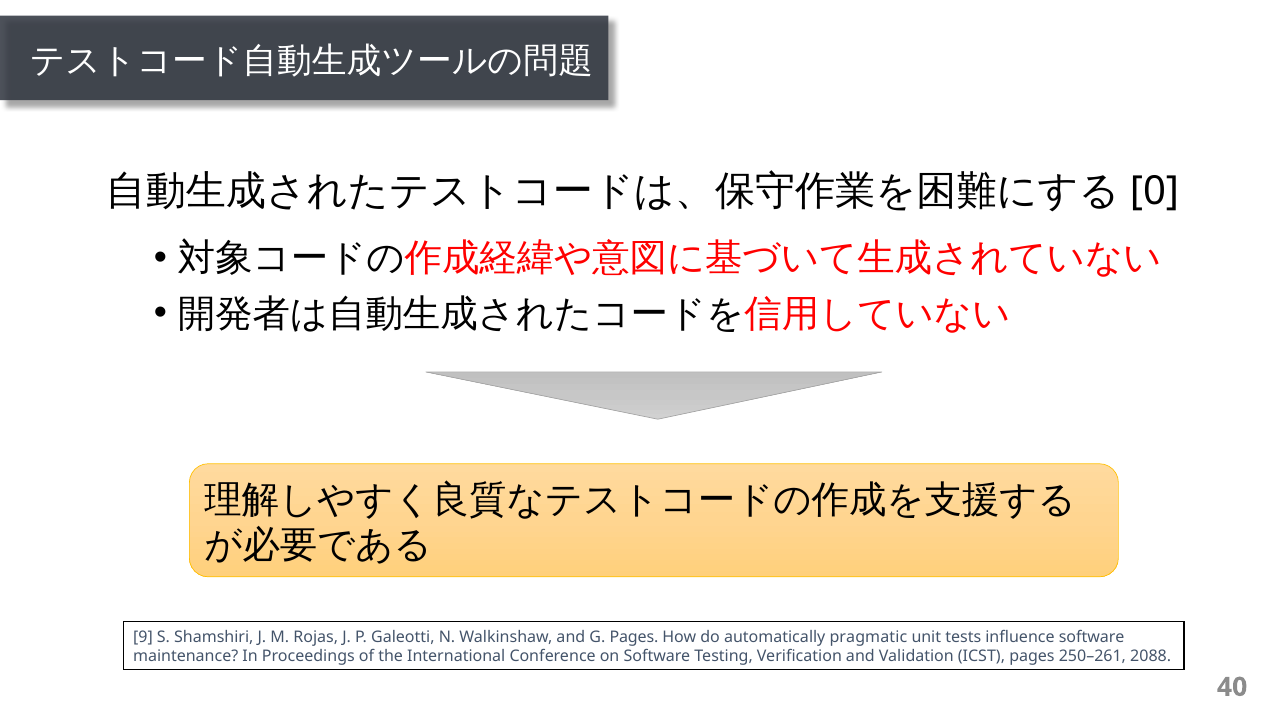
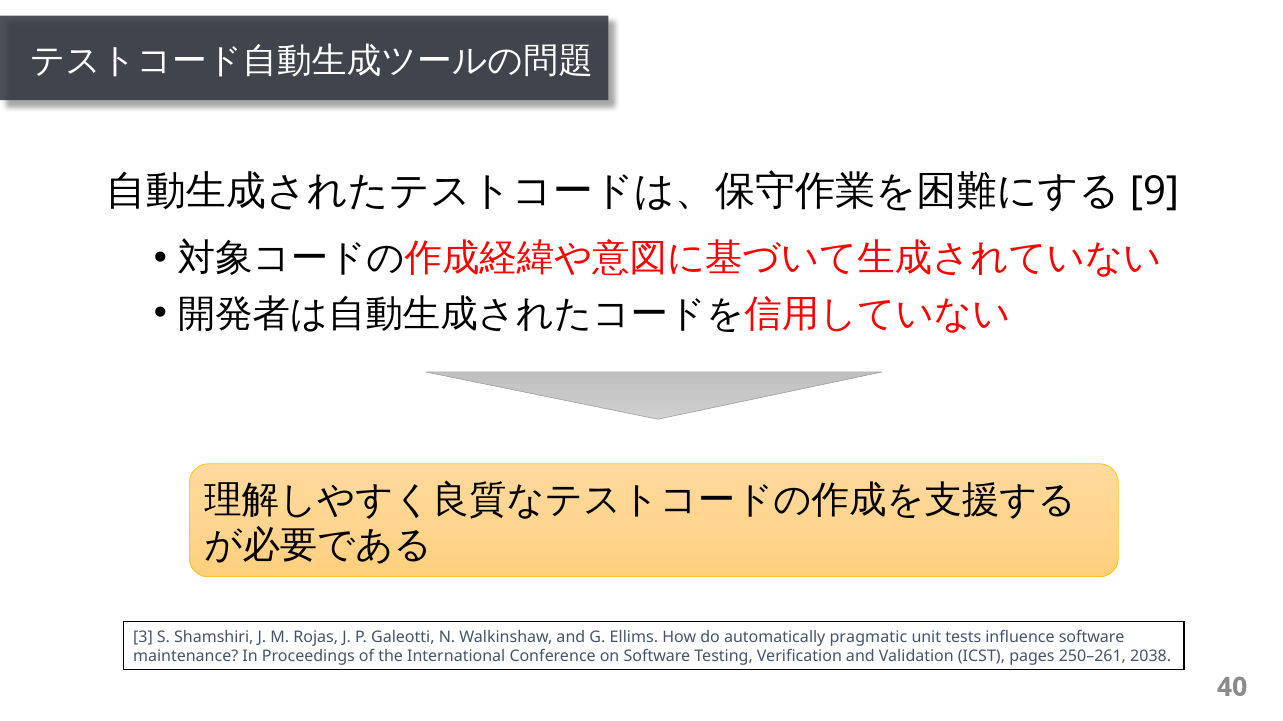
0: 0 -> 9 (1155, 192)
9: 9 -> 3 (143, 637)
G Pages: Pages -> Ellims (634, 637)
2088: 2088 -> 2038 (1151, 657)
